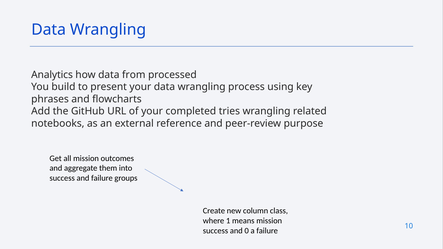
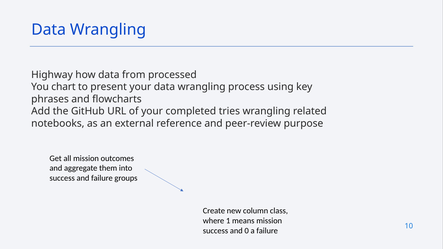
Analytics: Analytics -> Highway (52, 75)
build: build -> chart (63, 87)
